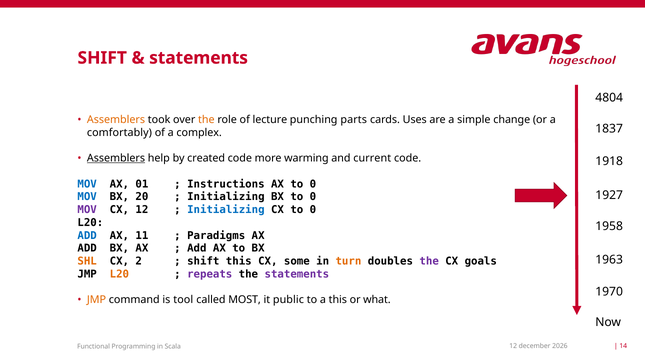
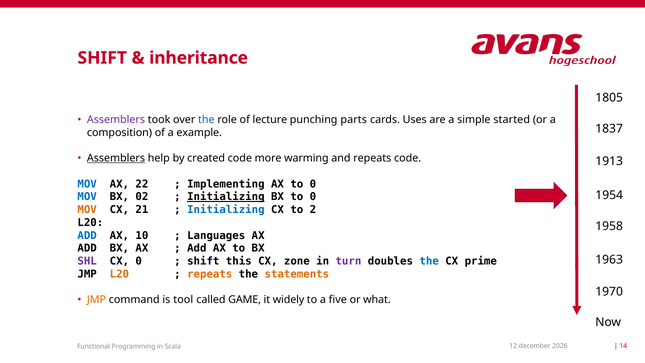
statements: statements -> inheritance (199, 58)
4804: 4804 -> 1805 (609, 98)
Assemblers colour: orange -> purple (116, 120)
the colour: orange -> blue (206, 120)
change: change -> started (512, 120)
comfortably: comfortably -> composition (119, 132)
complex: complex -> example (199, 132)
and current: current -> repeats (372, 158)
1918: 1918 -> 1913 (609, 161)
01: 01 -> 22 (142, 184)
Instructions: Instructions -> Implementing (226, 184)
1927: 1927 -> 1954 (609, 195)
20: 20 -> 02 (142, 197)
Initializing underline: none -> present (226, 197)
MOV colour: purple -> orange (87, 210)
CX 12: 12 -> 21 (142, 210)
CX to 0: 0 -> 2 (313, 210)
11: 11 -> 10 (142, 235)
Paradigms: Paradigms -> Languages (216, 235)
SHL colour: orange -> purple (87, 261)
CX 2: 2 -> 0 (139, 261)
some: some -> zone (297, 261)
turn colour: orange -> purple (348, 261)
the colour: purple -> blue (429, 261)
goals: goals -> prime (481, 261)
repeats colour: purple -> orange (210, 274)
statements colour: purple -> orange (297, 274)
MOST: MOST -> GAME (245, 300)
public: public -> widely (289, 300)
a this: this -> five (338, 300)
